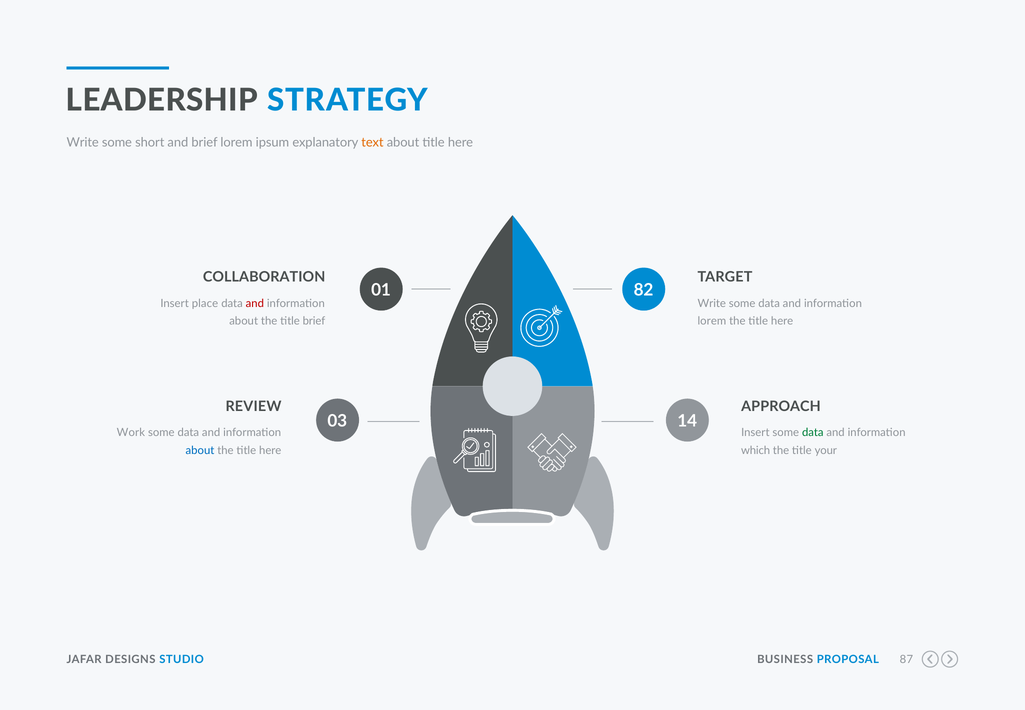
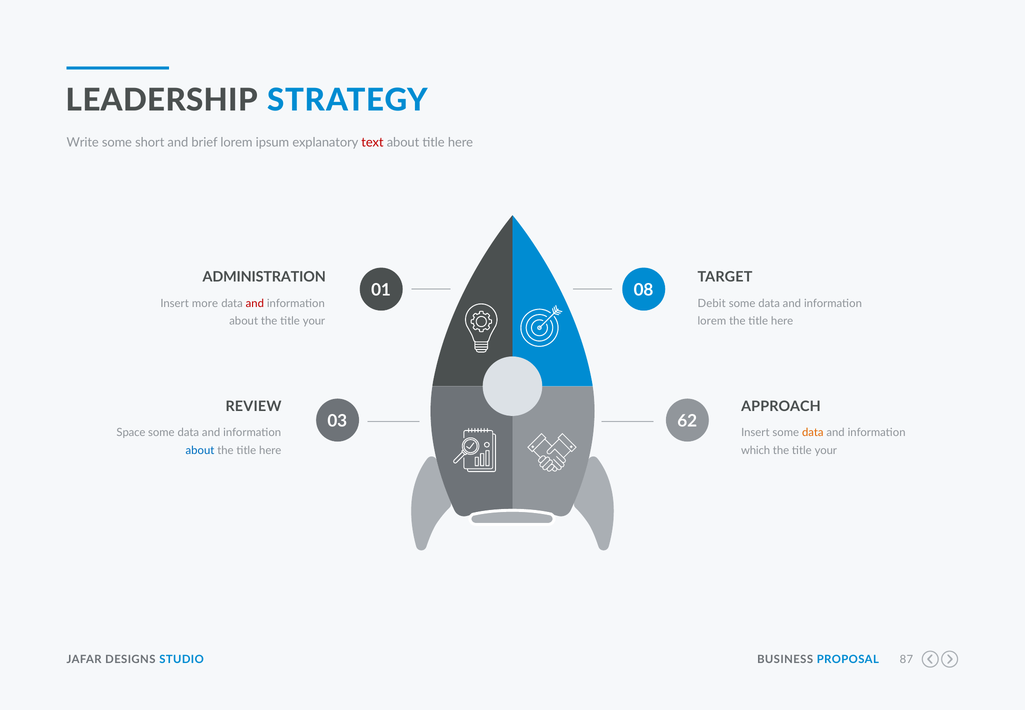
text colour: orange -> red (372, 143)
COLLABORATION: COLLABORATION -> ADMINISTRATION (264, 277)
82: 82 -> 08 (644, 290)
place: place -> more (205, 303)
Write: Write -> Debit (712, 303)
about the title brief: brief -> your (314, 321)
14: 14 -> 62 (687, 421)
Work: Work -> Space (131, 433)
data colour: green -> orange (813, 433)
